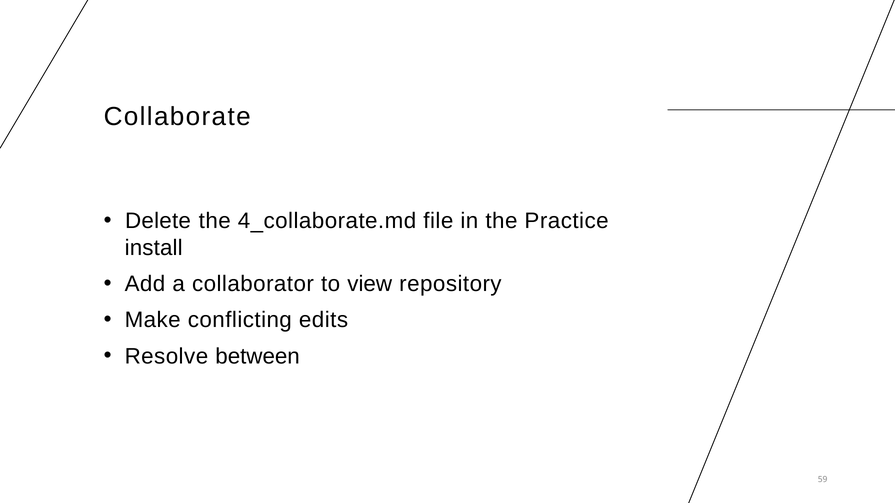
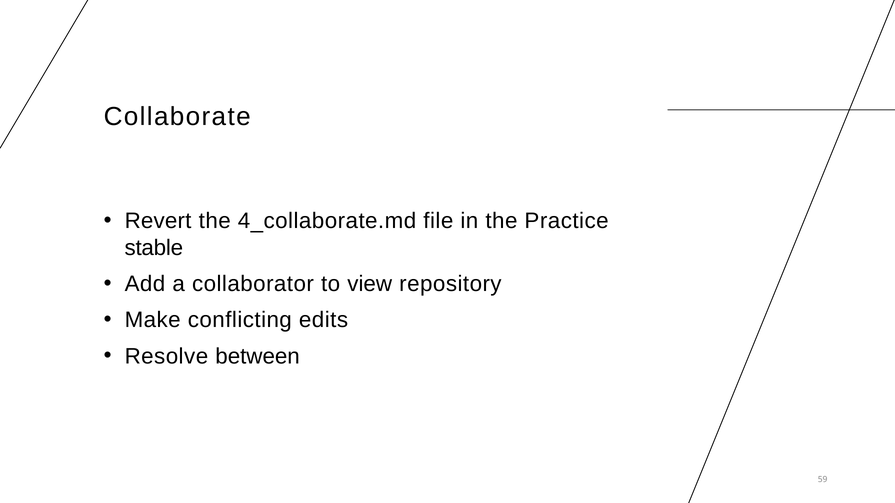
Delete: Delete -> Revert (158, 221)
install: install -> stable (154, 248)
